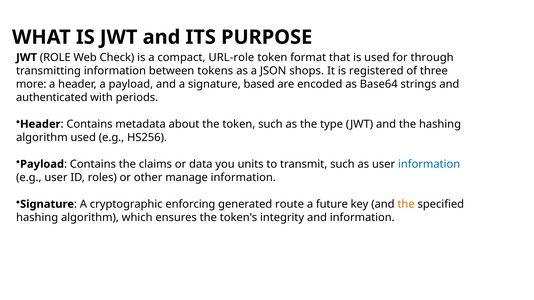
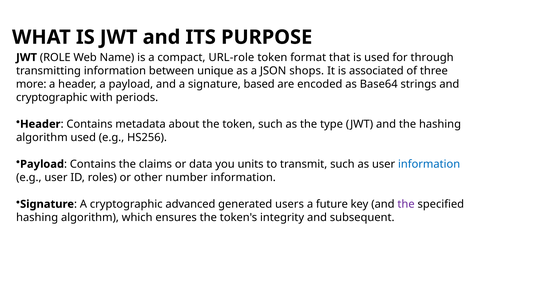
Check: Check -> Name (117, 57)
tokens: tokens -> unique (215, 71)
registered: registered -> associated (376, 71)
authenticated: authenticated -> cryptographic (52, 98)
manage: manage -> number (186, 178)
enforcing: enforcing -> advanced (190, 204)
route: route -> users (290, 204)
the colour: orange -> purple (406, 204)
and information: information -> subsequent (362, 218)
